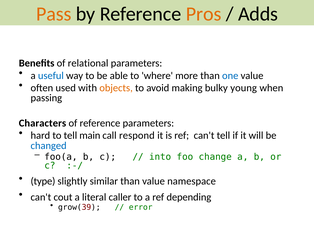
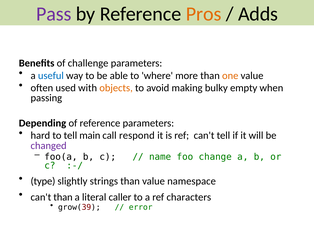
Pass colour: orange -> purple (54, 14)
relational: relational -> challenge (88, 63)
one colour: blue -> orange (230, 75)
young: young -> empty (244, 88)
Characters: Characters -> Depending (43, 123)
changed colour: blue -> purple (49, 145)
into: into -> name (160, 156)
similar: similar -> strings (104, 181)
can't cout: cout -> than (63, 197)
depending: depending -> characters (189, 197)
